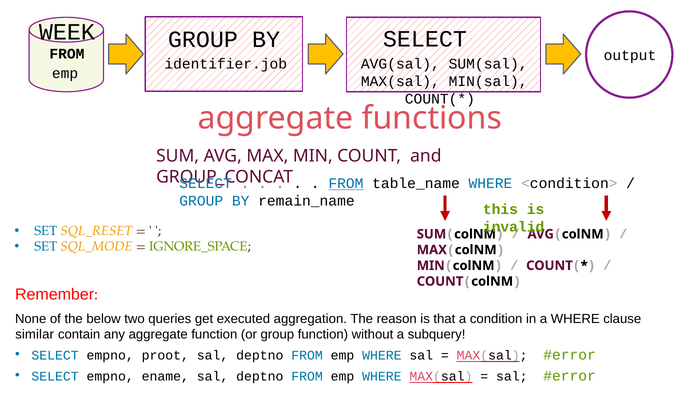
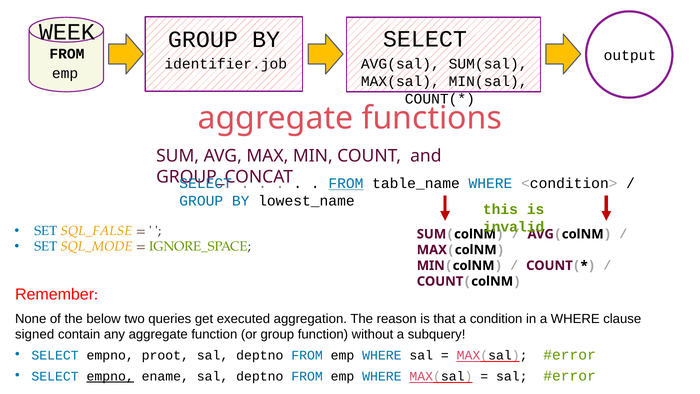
remain_name: remain_name -> lowest_name (306, 201)
SQL_RESET: SQL_RESET -> SQL_FALSE (96, 231)
similar: similar -> signed (35, 334)
empno underline: none -> present (110, 376)
